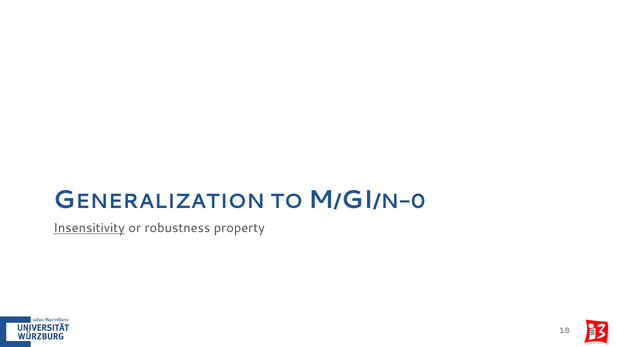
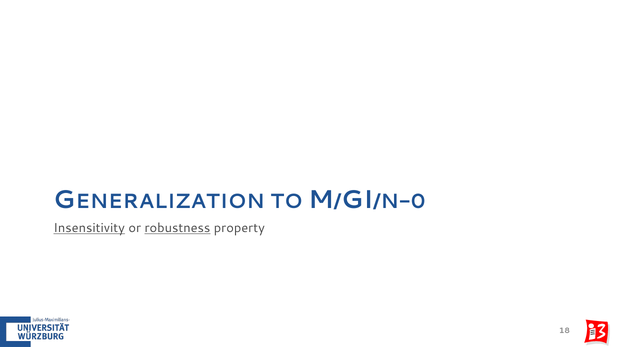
robustness underline: none -> present (177, 228)
